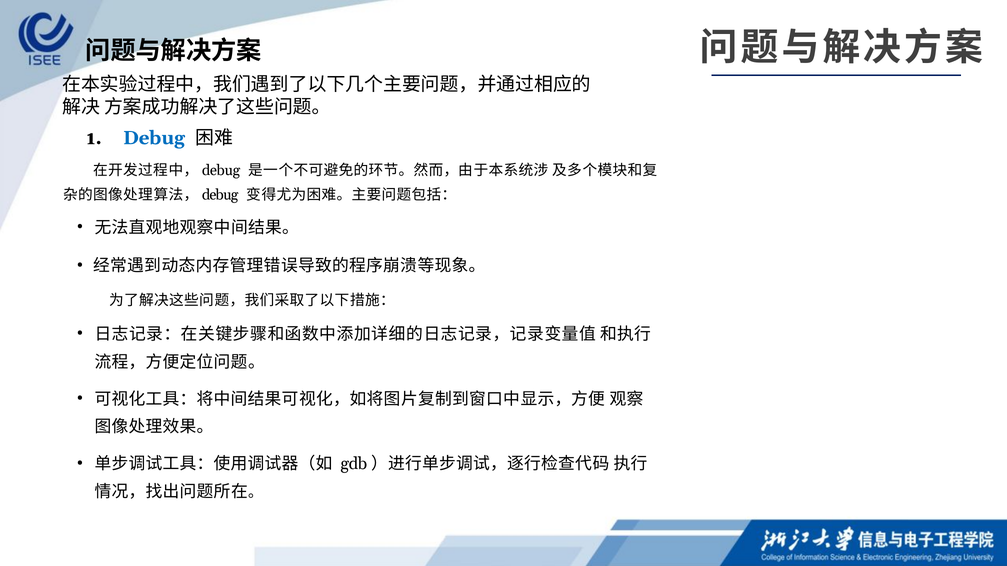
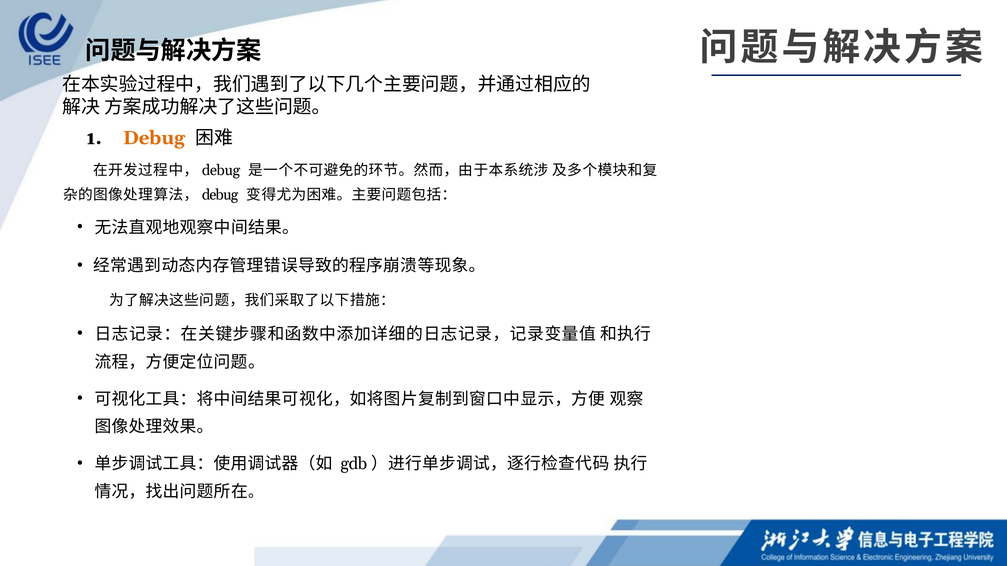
Debug colour: blue -> orange (154, 138)
